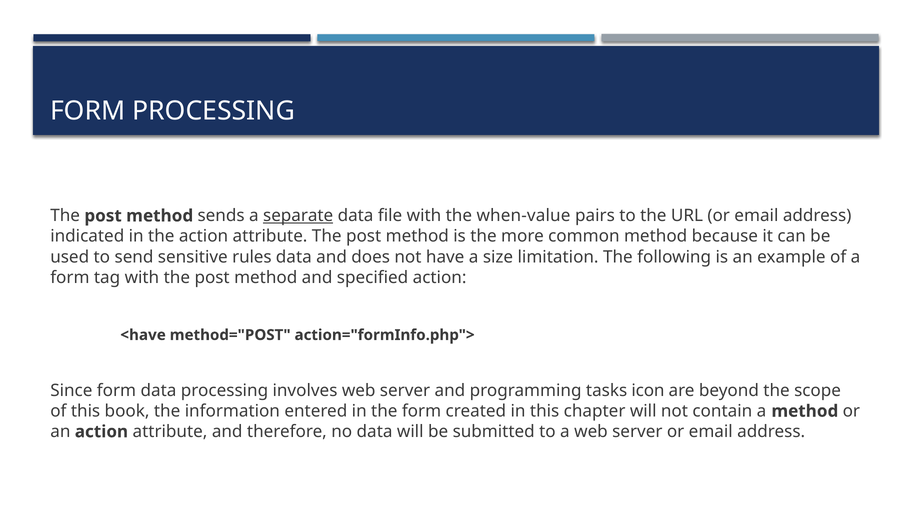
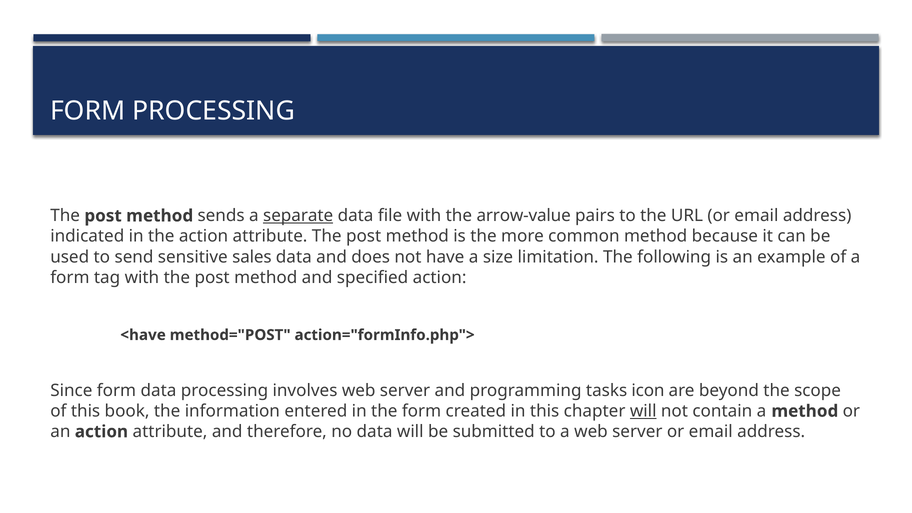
when-value: when-value -> arrow-value (524, 216)
rules: rules -> sales (252, 257)
will underline: none -> present (643, 411)
